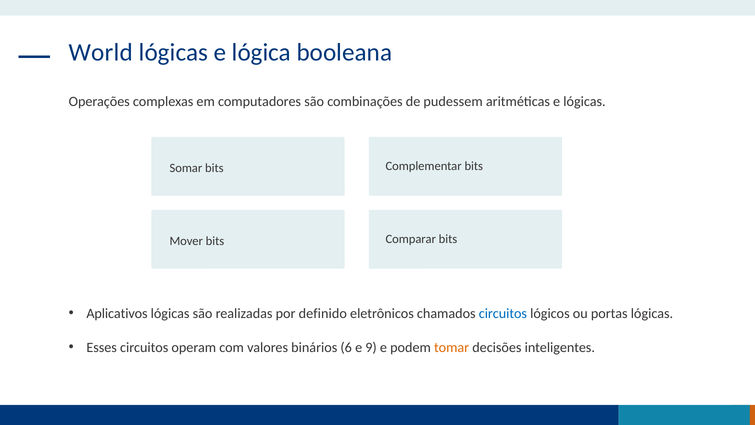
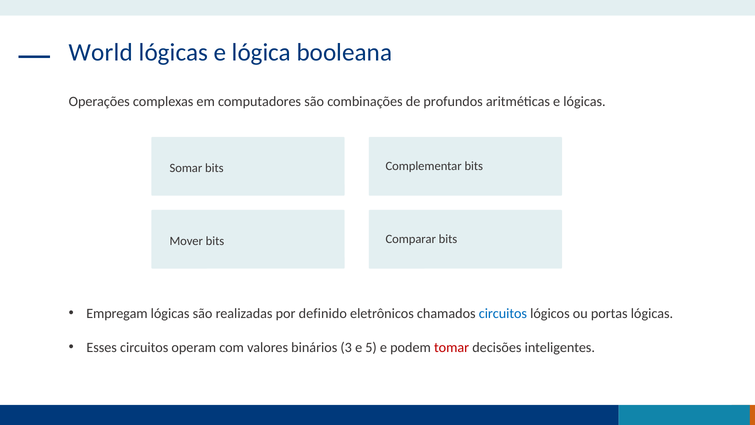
pudessem: pudessem -> profundos (453, 102)
Aplicativos: Aplicativos -> Empregam (117, 313)
6: 6 -> 3 (346, 347)
9: 9 -> 5 (371, 347)
tomar colour: orange -> red (452, 347)
